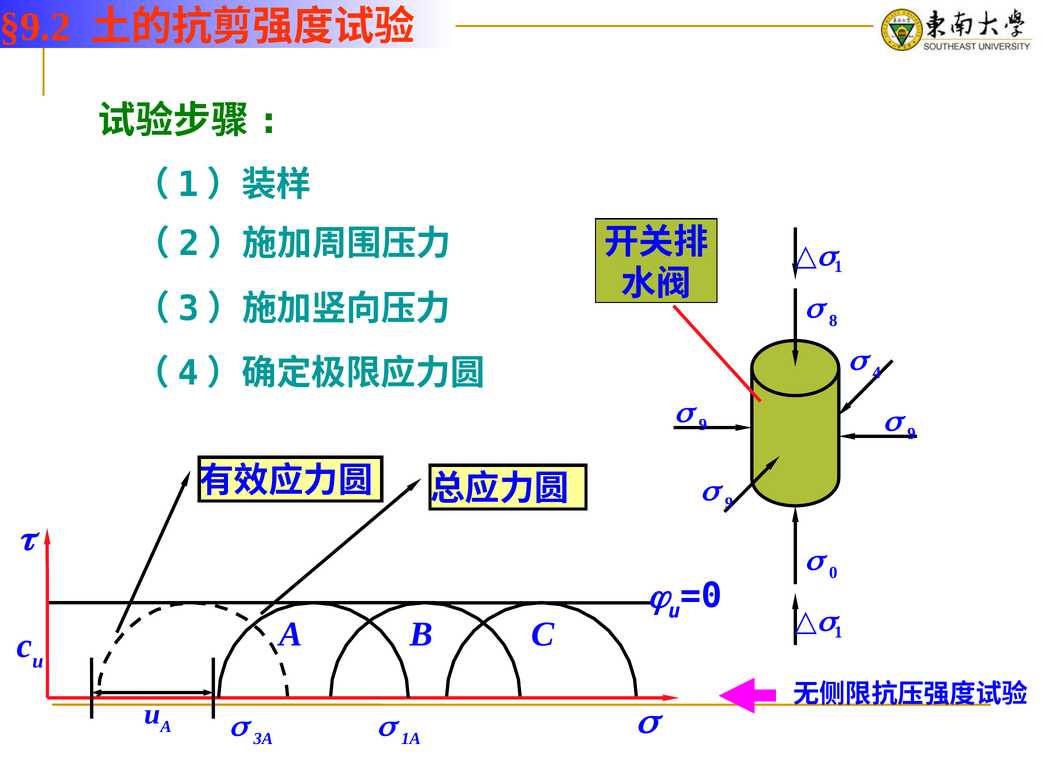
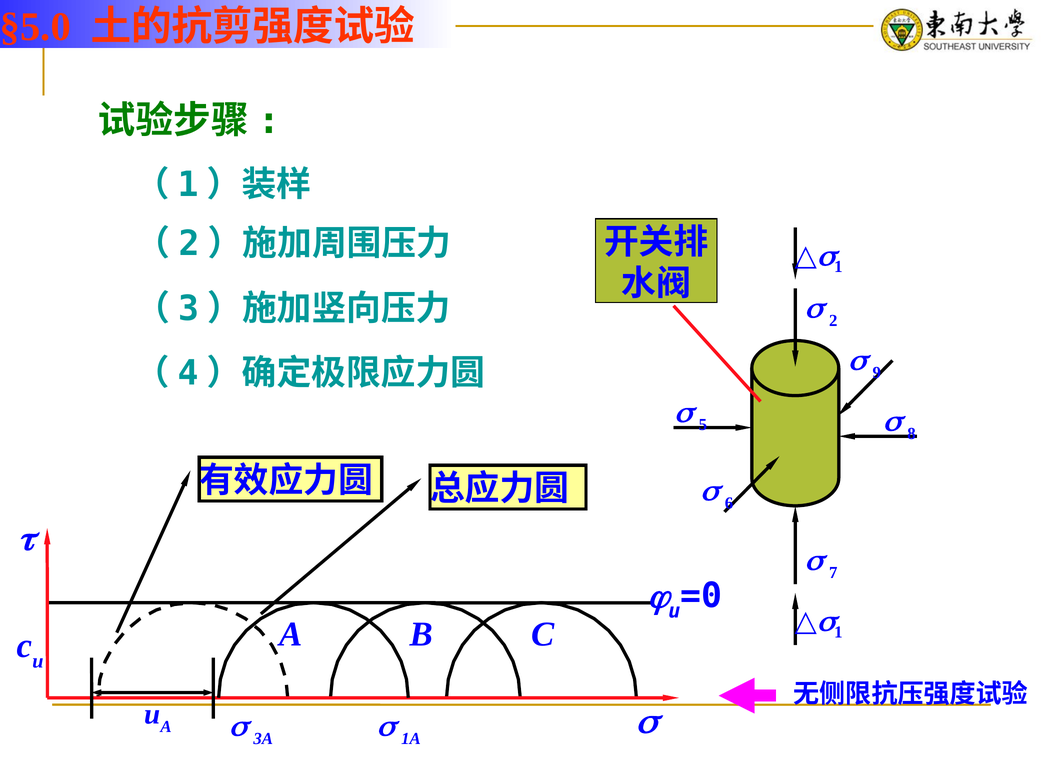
§9.2: §9.2 -> §5.0 (35, 27)
8: 8 -> 2 (833, 320)
4: 4 -> 9 (877, 372)
9: 9 -> 5 (703, 425)
9: 9 -> 8 (912, 433)
9: 9 -> 6 (729, 503)
0: 0 -> 7 (833, 572)
